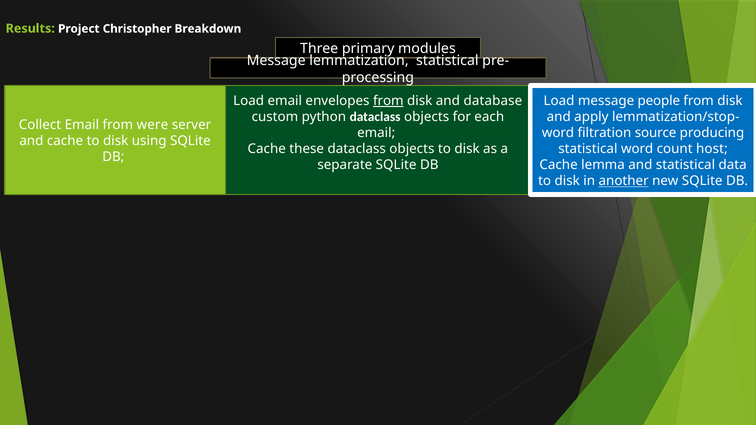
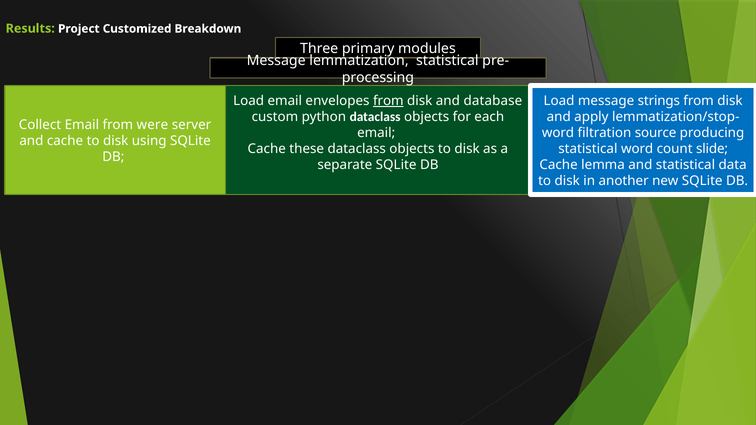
Christopher: Christopher -> Customized (137, 29)
people: people -> strings (659, 101)
host: host -> slide (712, 149)
another underline: present -> none (624, 181)
